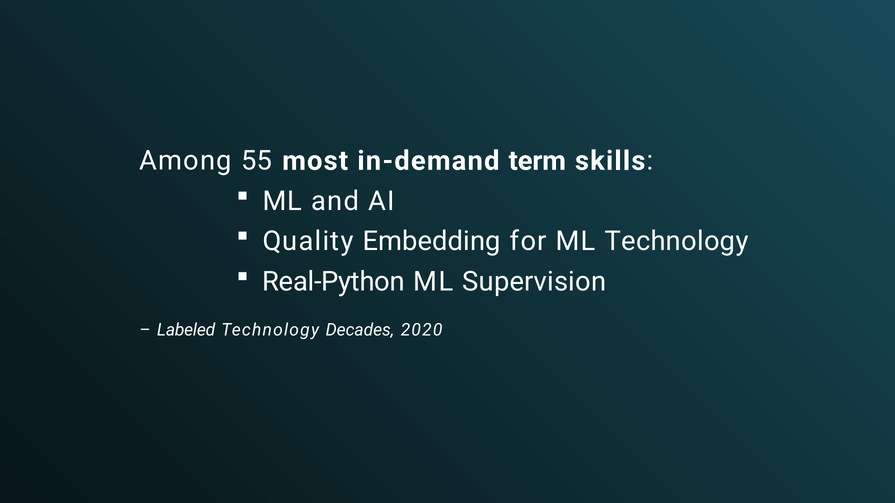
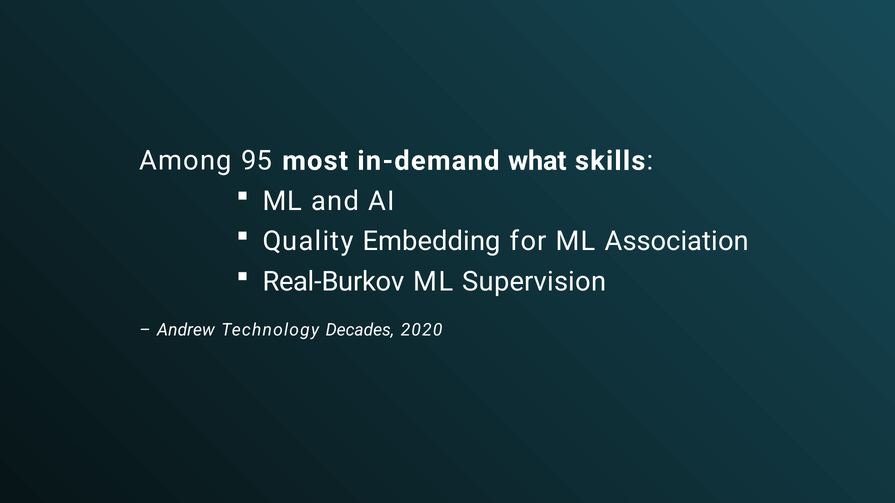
55: 55 -> 95 (257, 161)
term: term -> what (537, 161)
ML Technology: Technology -> Association (677, 242)
Real-Python: Real-Python -> Real-Burkov (333, 282)
Labeled: Labeled -> Andrew (186, 330)
